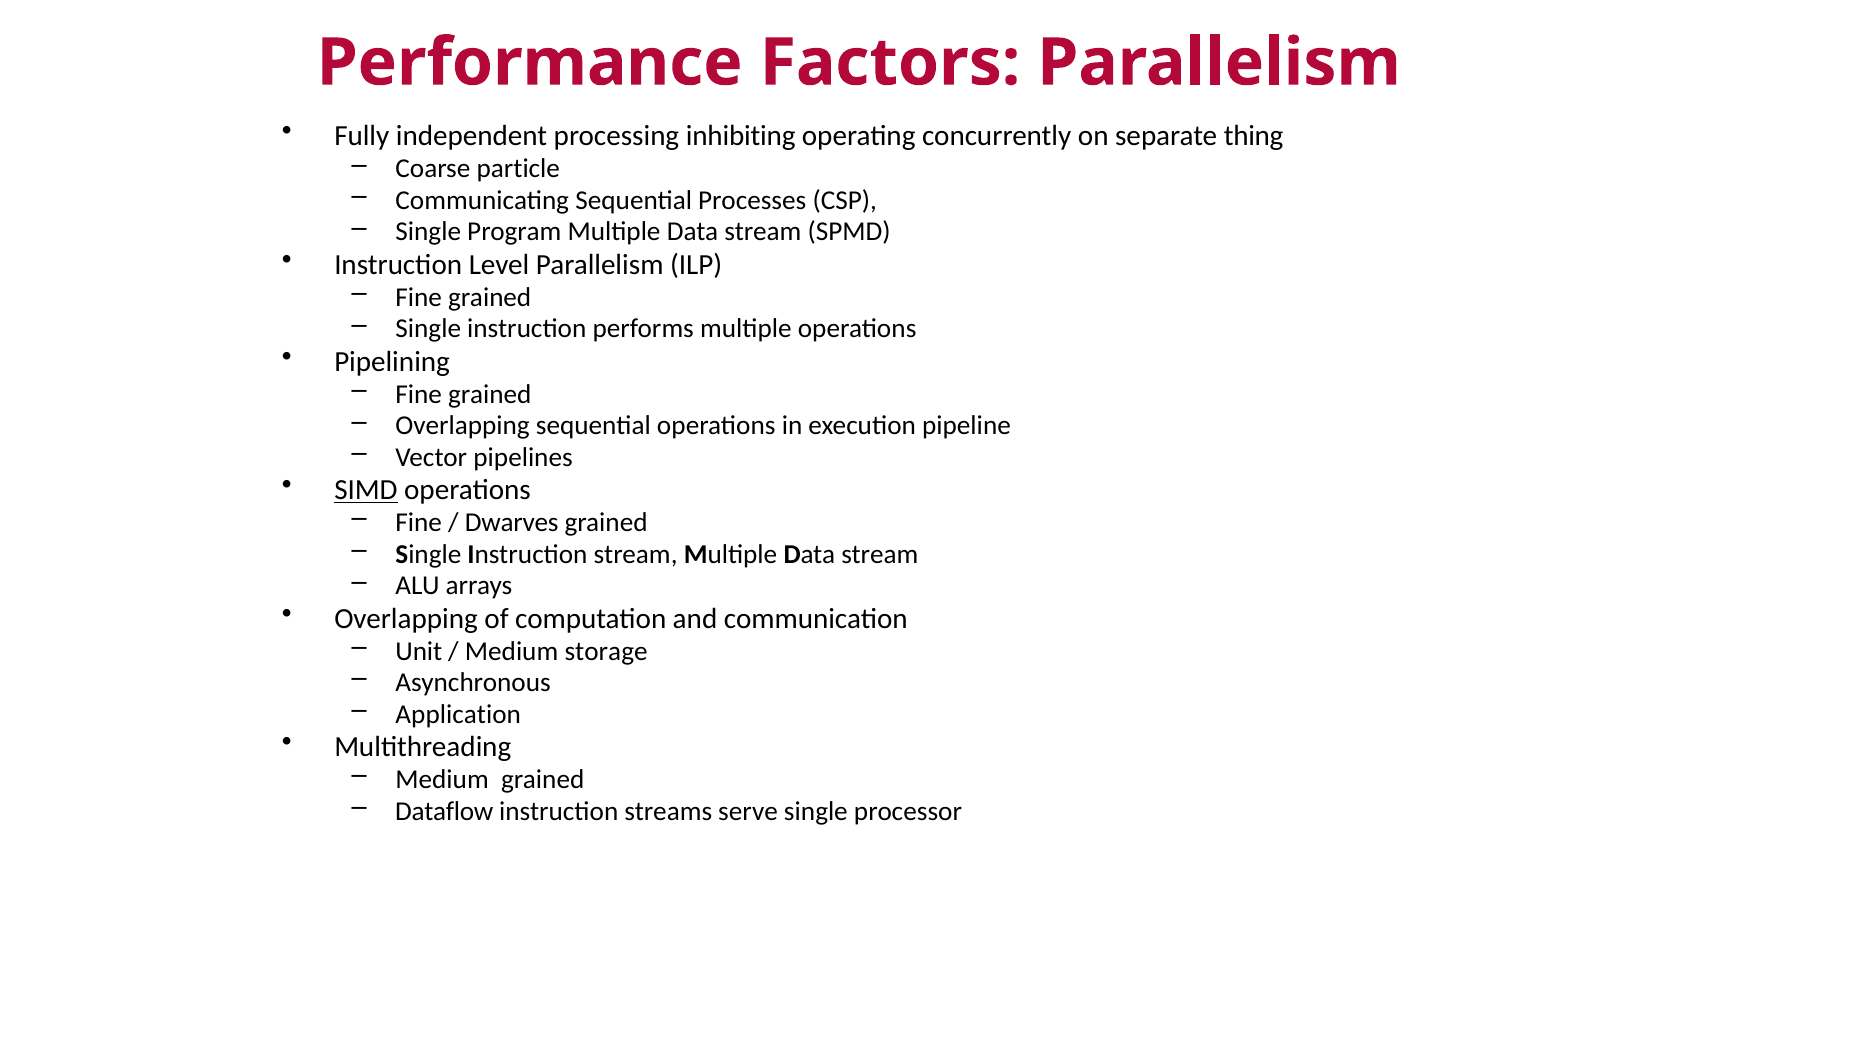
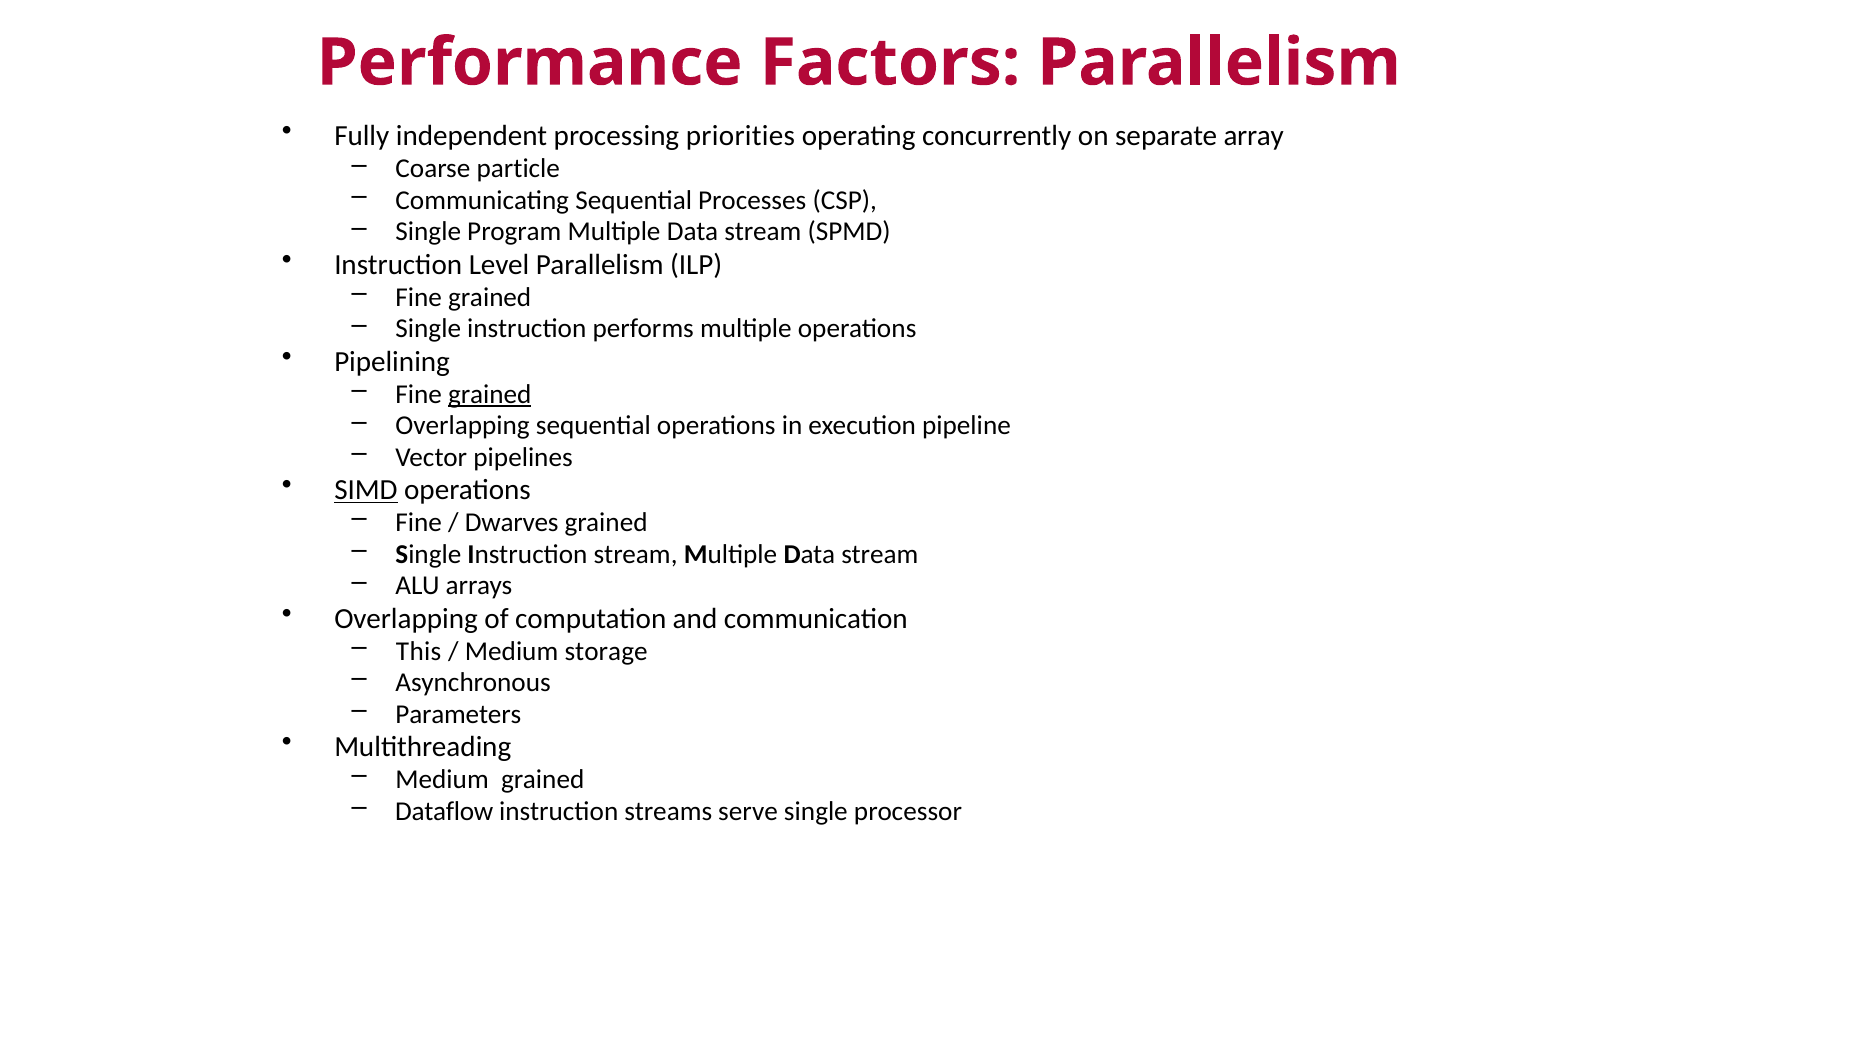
inhibiting: inhibiting -> priorities (740, 136)
thing: thing -> array (1254, 136)
grained underline: none -> present (490, 394)
Unit: Unit -> This (419, 651)
Application: Application -> Parameters (458, 714)
